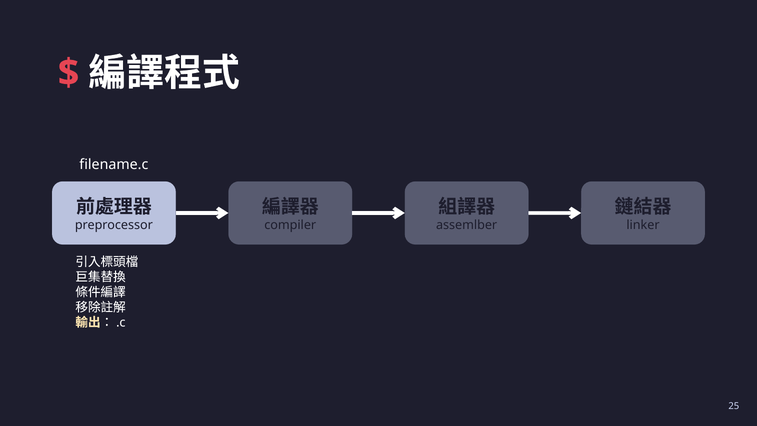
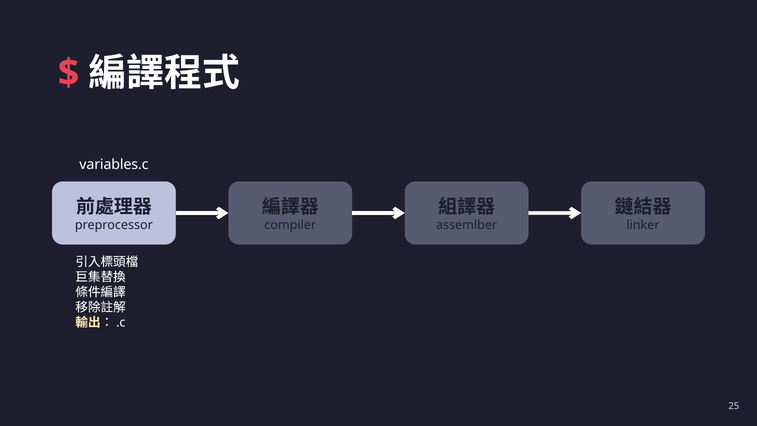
filename.c: filename.c -> variables.c (114, 164)
